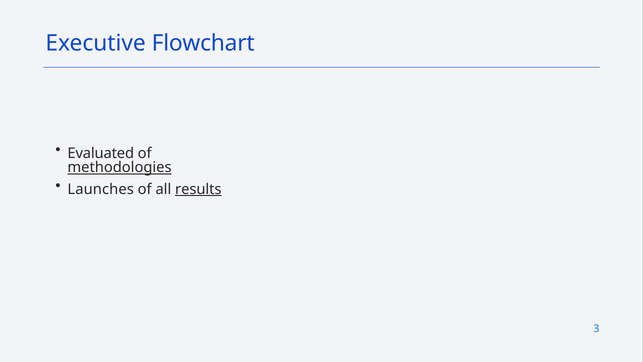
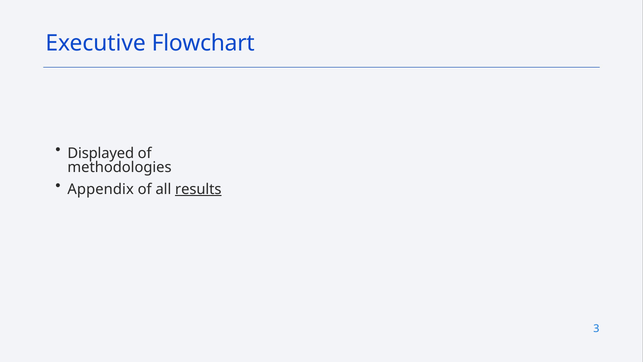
Evaluated: Evaluated -> Displayed (101, 153)
methodologies underline: present -> none (120, 167)
Launches: Launches -> Appendix (101, 189)
